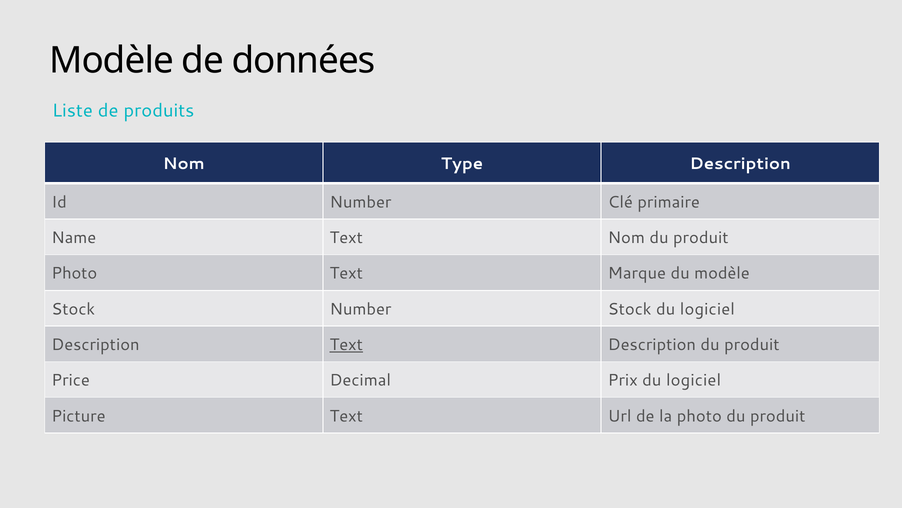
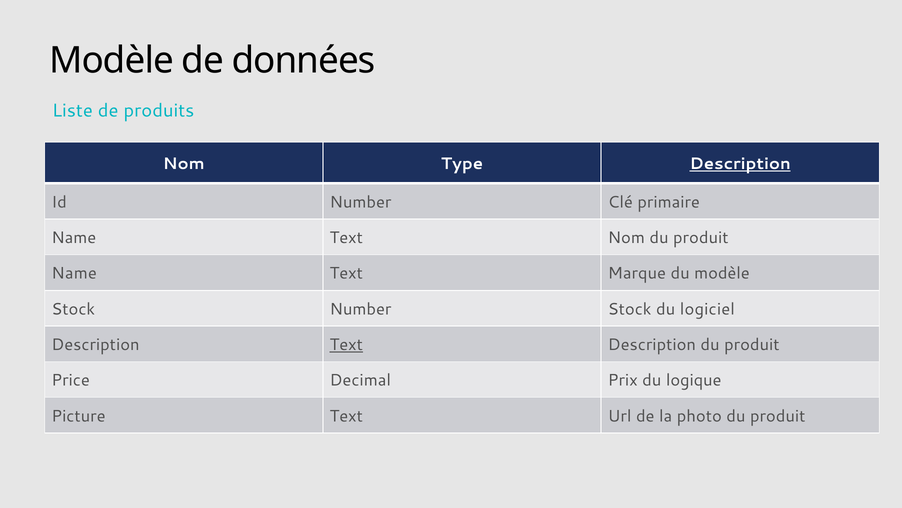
Description underline: none -> present (740, 164)
Photo: Photo -> Name (74, 273)
Prix du logiciel: logiciel -> logique (694, 380)
